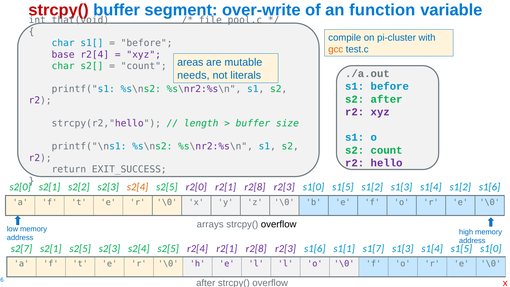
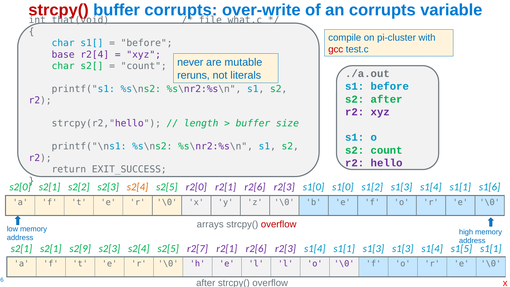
buffer segment: segment -> corrupts (181, 10)
an function: function -> corrupts (382, 10)
pool.c: pool.c -> what.c (245, 20)
gcc colour: orange -> red (336, 49)
areas: areas -> never (190, 62)
needs: needs -> reruns (194, 75)
r2[0 r2[1 r2[8: r2[8 -> r2[6 (255, 187)
s1[0 s1[5: s1[5 -> s1[0 (343, 187)
s1[3 s1[4 s1[2: s1[2 -> s1[1 (460, 187)
overflow colour: black -> red (279, 224)
s2[7: s2[7 -> s2[1 (21, 249)
s2[1 s2[5: s2[5 -> s2[9 (80, 249)
s2[5 r2[4: r2[4 -> r2[7 (198, 249)
r2[8: r2[8 -> r2[6 (256, 249)
r2[3 s1[6: s1[6 -> s1[4 (315, 249)
s1[1 s1[7: s1[7 -> s1[3 (374, 249)
s1[5 s1[0: s1[0 -> s1[1 (491, 249)
